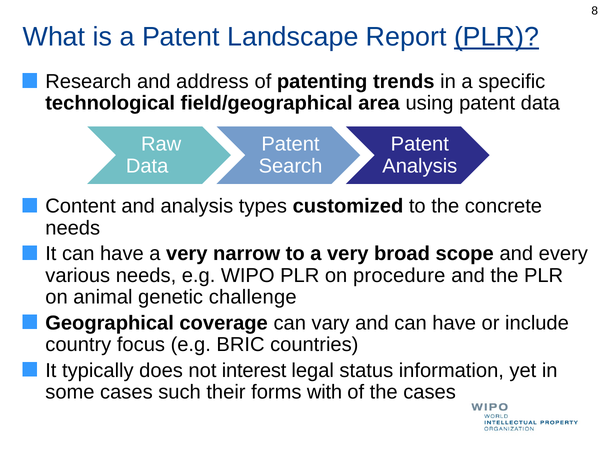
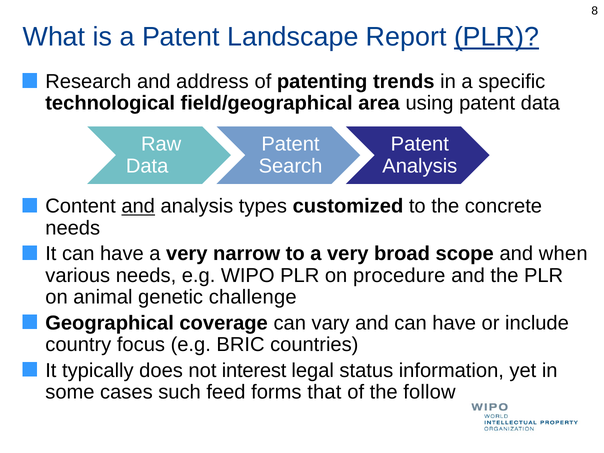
and underline: none -> present (138, 206)
every: every -> when (563, 254)
their: their -> feed (226, 392)
with: with -> that (324, 392)
the cases: cases -> follow (429, 392)
